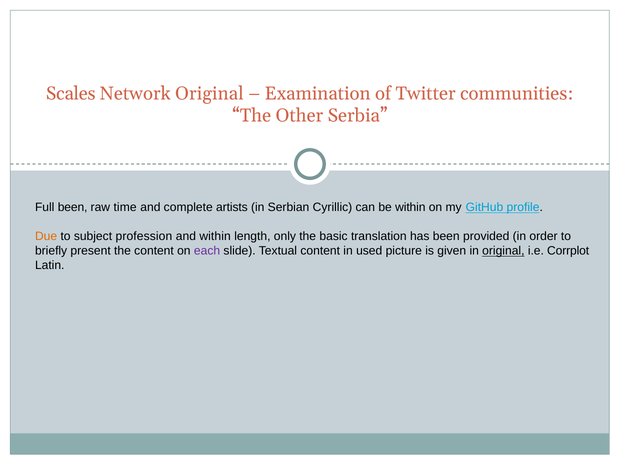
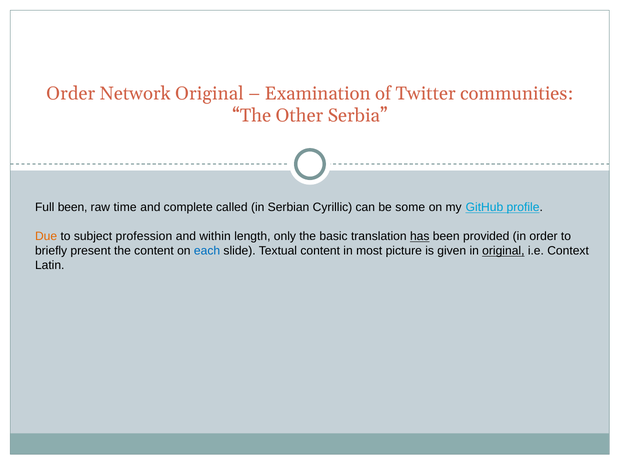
Scales: Scales -> Order (71, 93)
artists: artists -> called (232, 208)
be within: within -> some (410, 208)
has underline: none -> present (420, 236)
each colour: purple -> blue (207, 251)
used: used -> most (369, 251)
Corrplot: Corrplot -> Context (568, 251)
